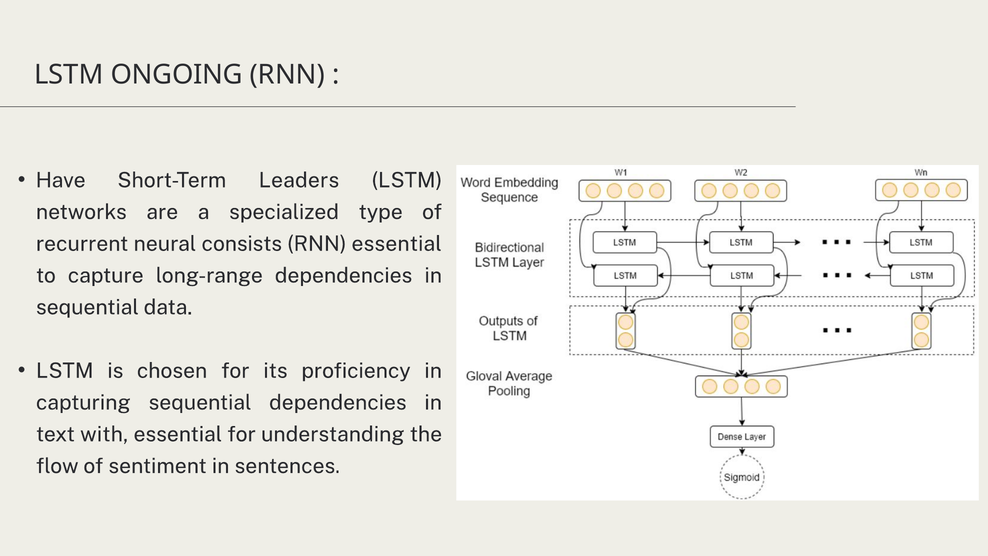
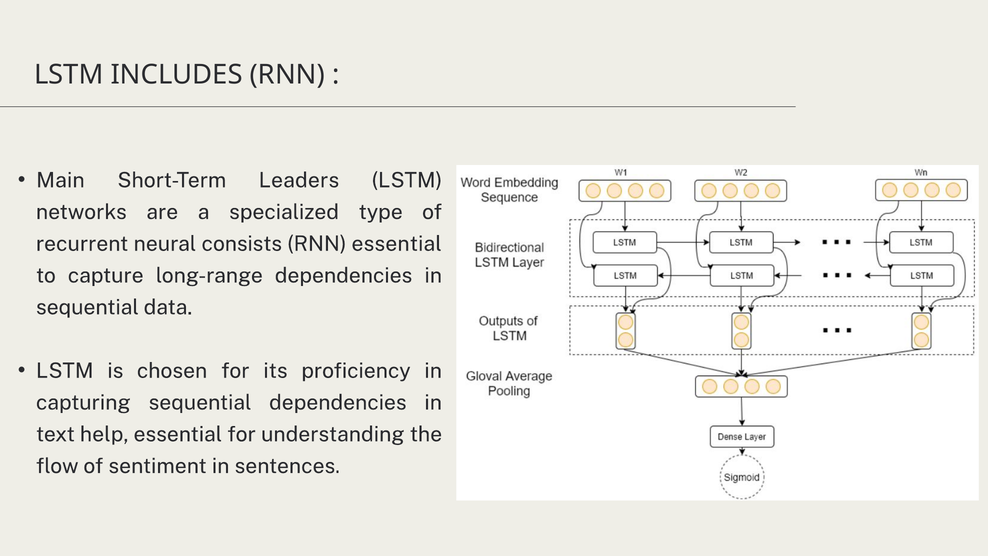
ONGOING: ONGOING -> INCLUDES (177, 75)
Have: Have -> Main (60, 180)
with: with -> help (104, 434)
